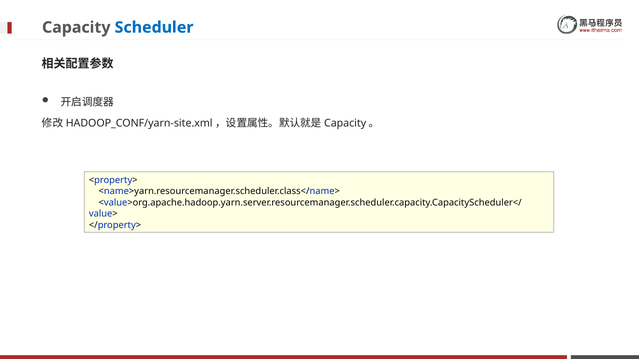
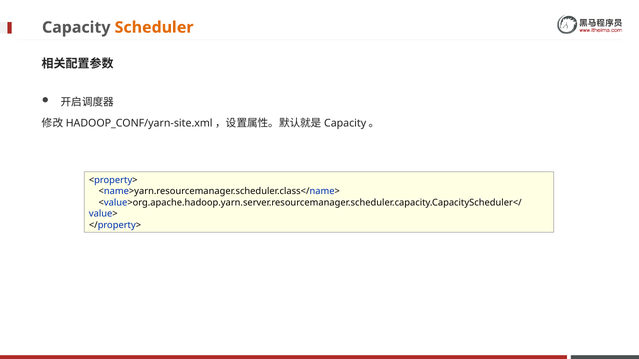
Scheduler colour: blue -> orange (154, 27)
